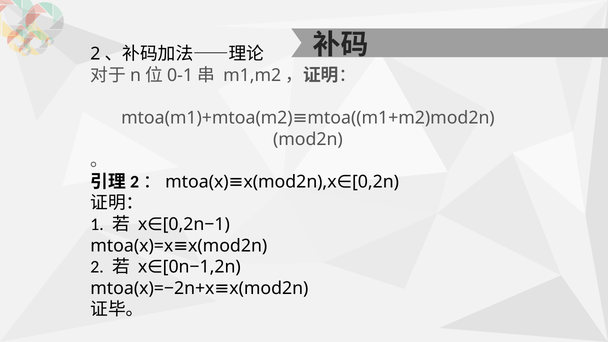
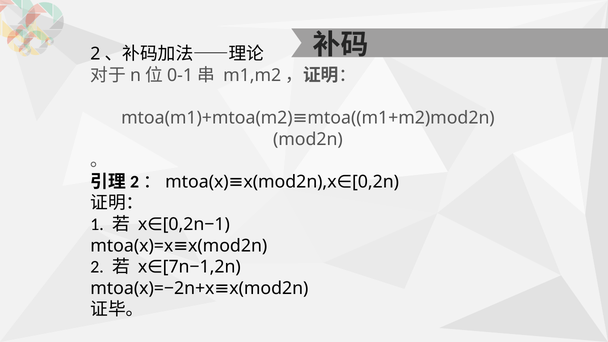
0: 0 -> 7 (171, 267)
